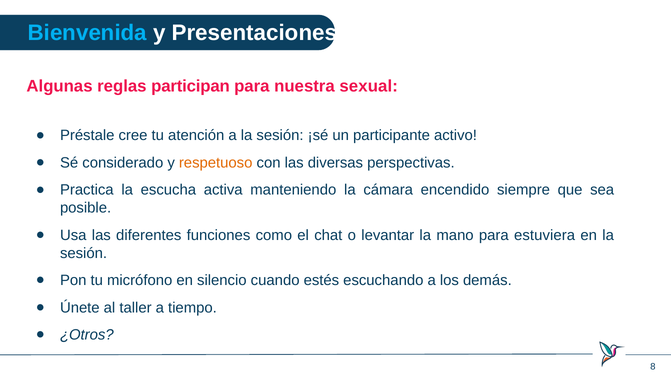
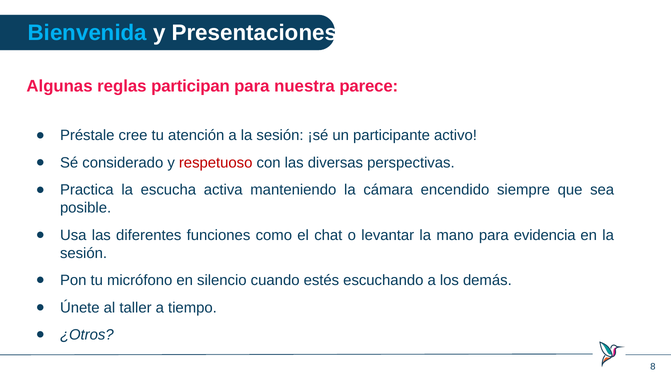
sexual: sexual -> parece (369, 86)
respetuoso colour: orange -> red (216, 163)
estuviera: estuviera -> evidencia (545, 235)
